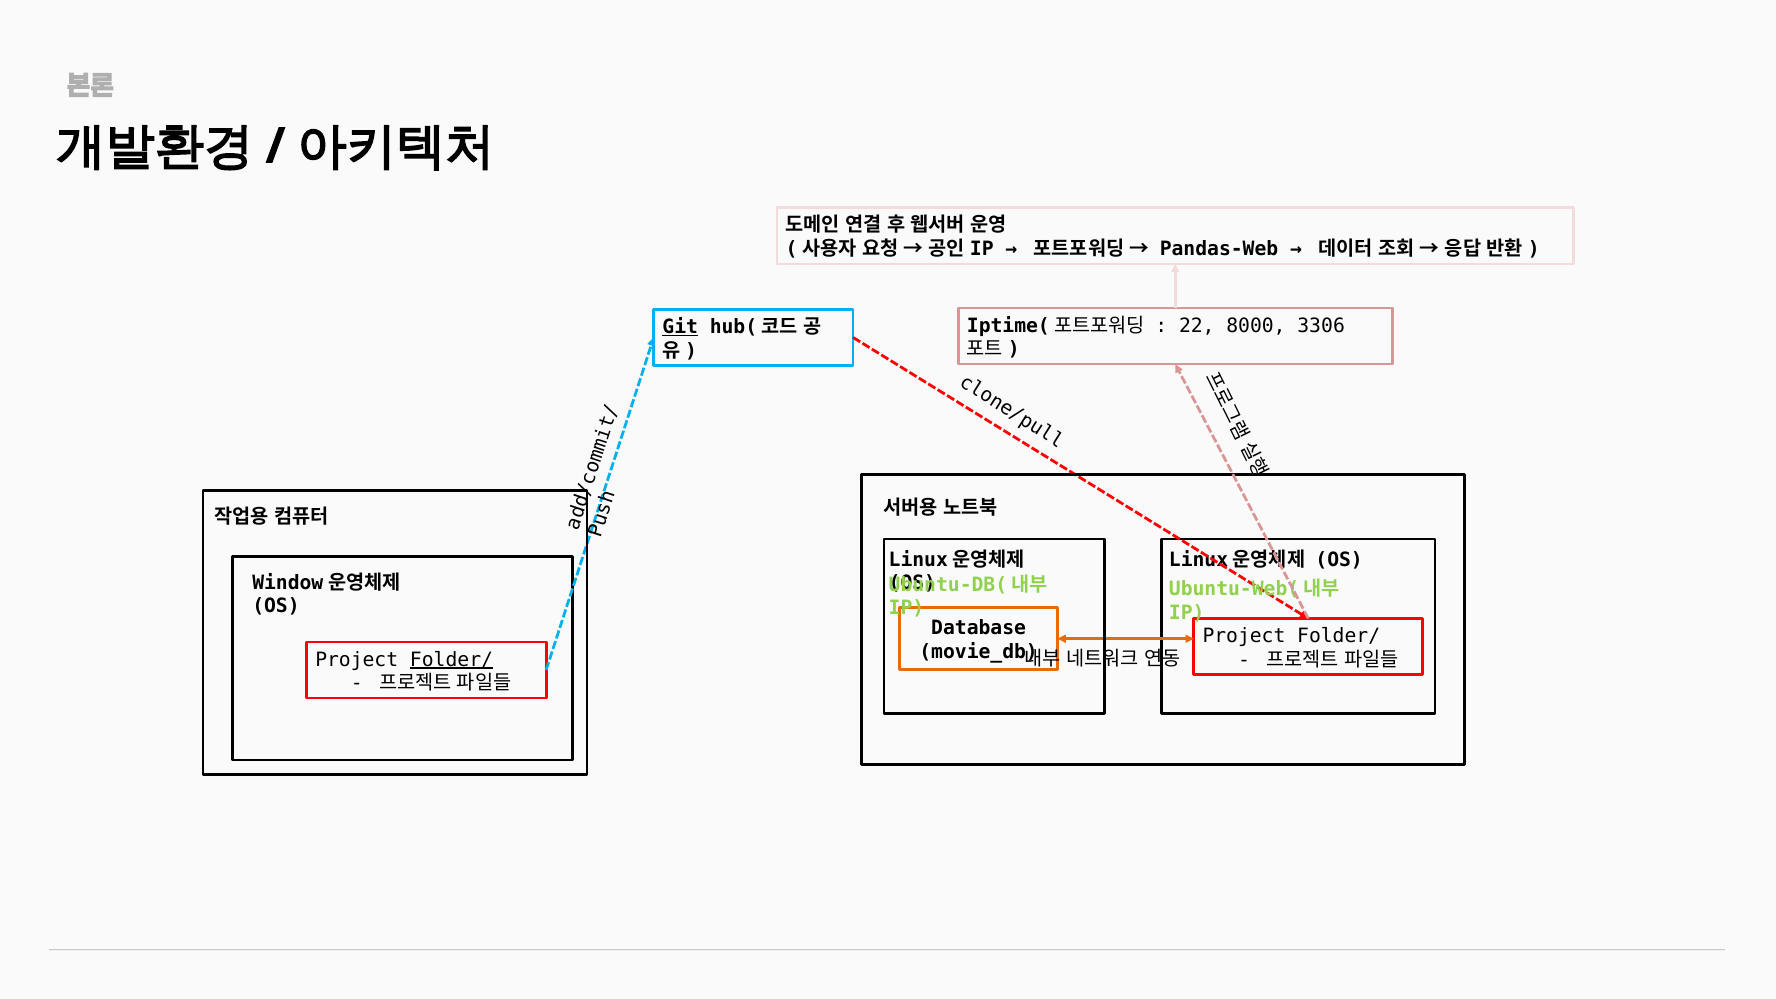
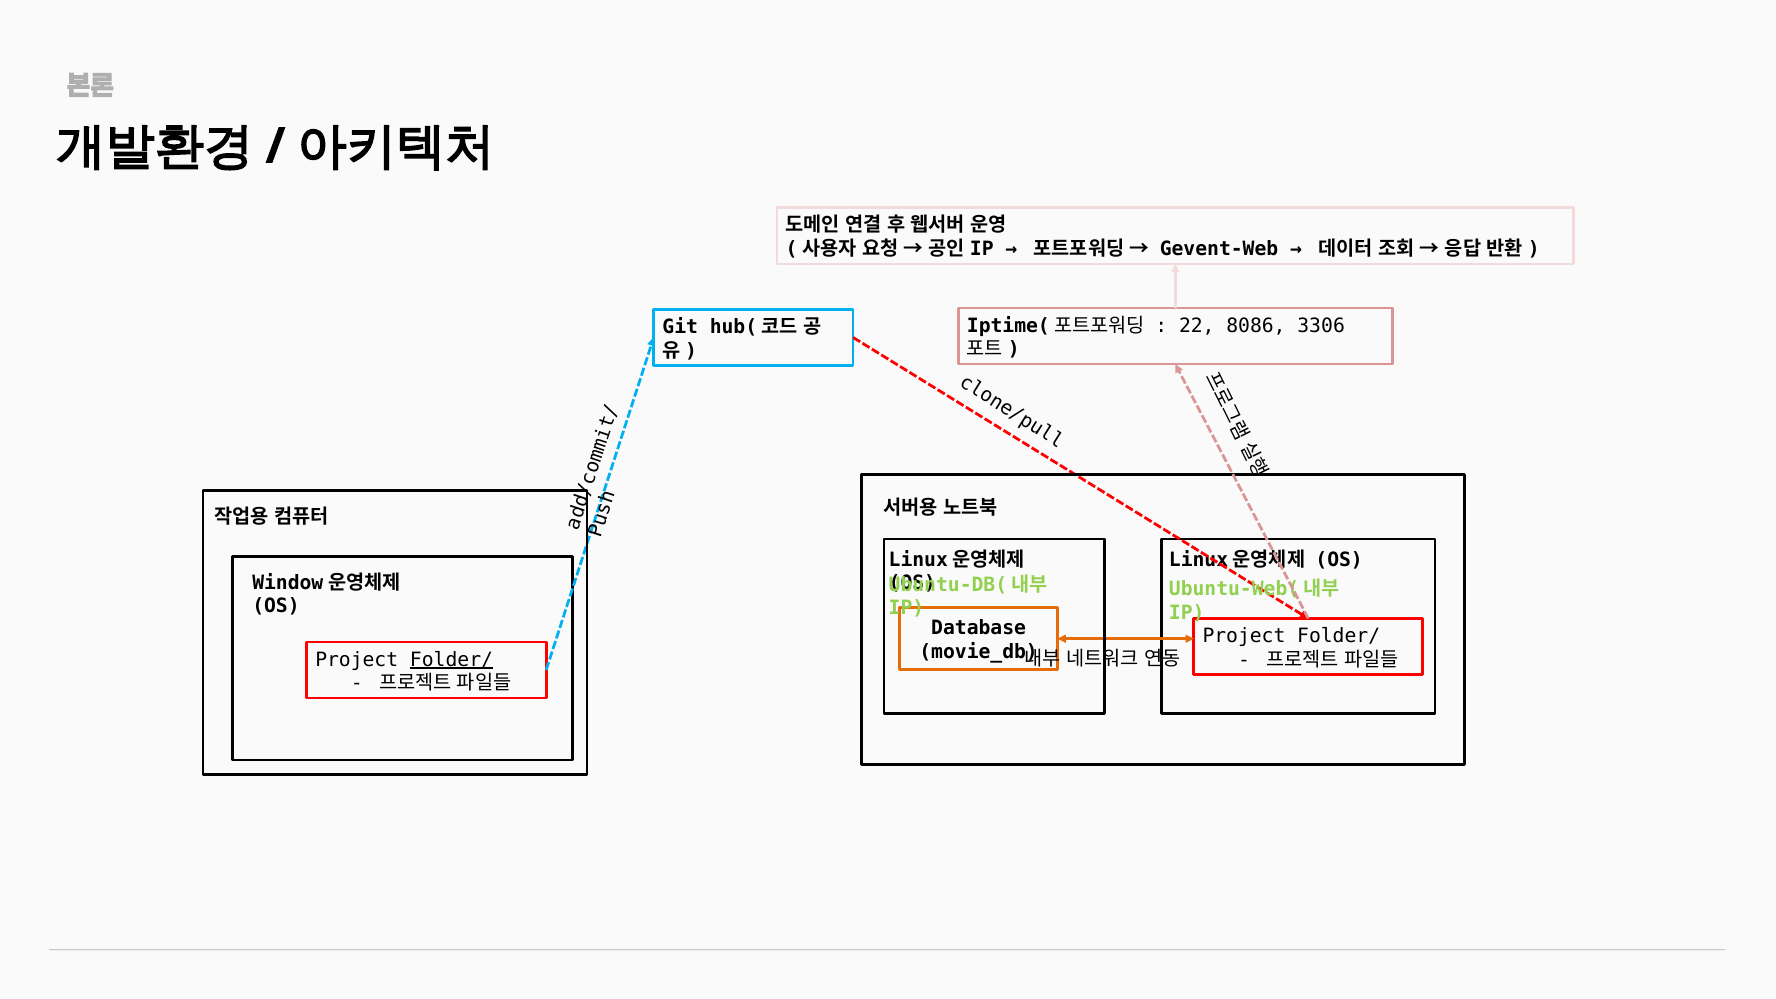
Pandas-Web: Pandas-Web -> Gevent-Web (1219, 249)
8000: 8000 -> 8086 (1256, 326)
Git underline: present -> none (680, 327)
